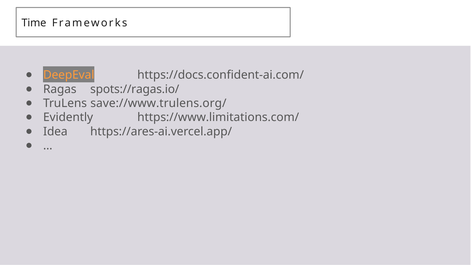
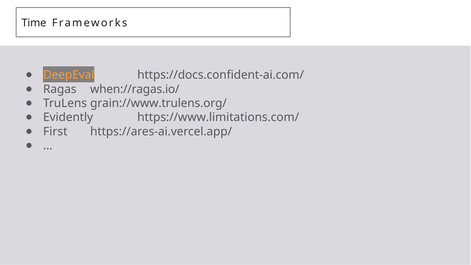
spots://ragas.io/: spots://ragas.io/ -> when://ragas.io/ (135, 89)
save://www.trulens.org/: save://www.trulens.org/ -> grain://www.trulens.org/ (159, 103)
Idea: Idea -> First (55, 132)
